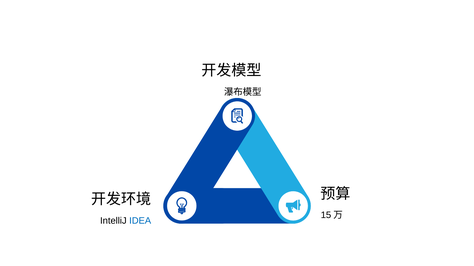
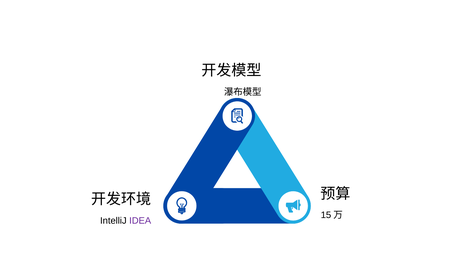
IDEA colour: blue -> purple (140, 221)
